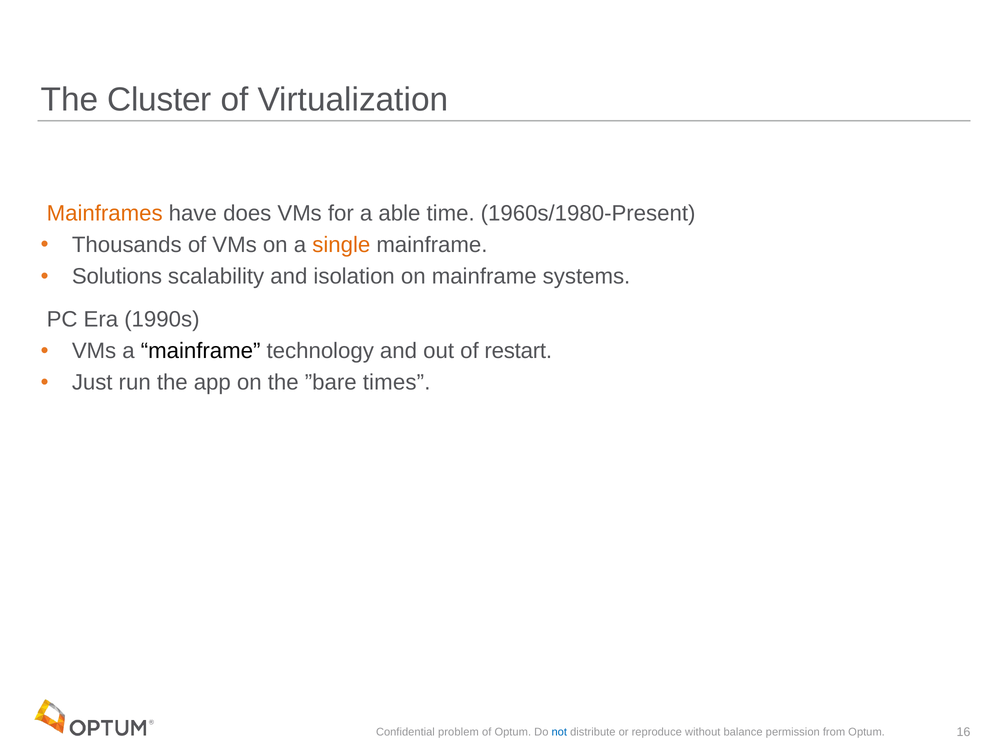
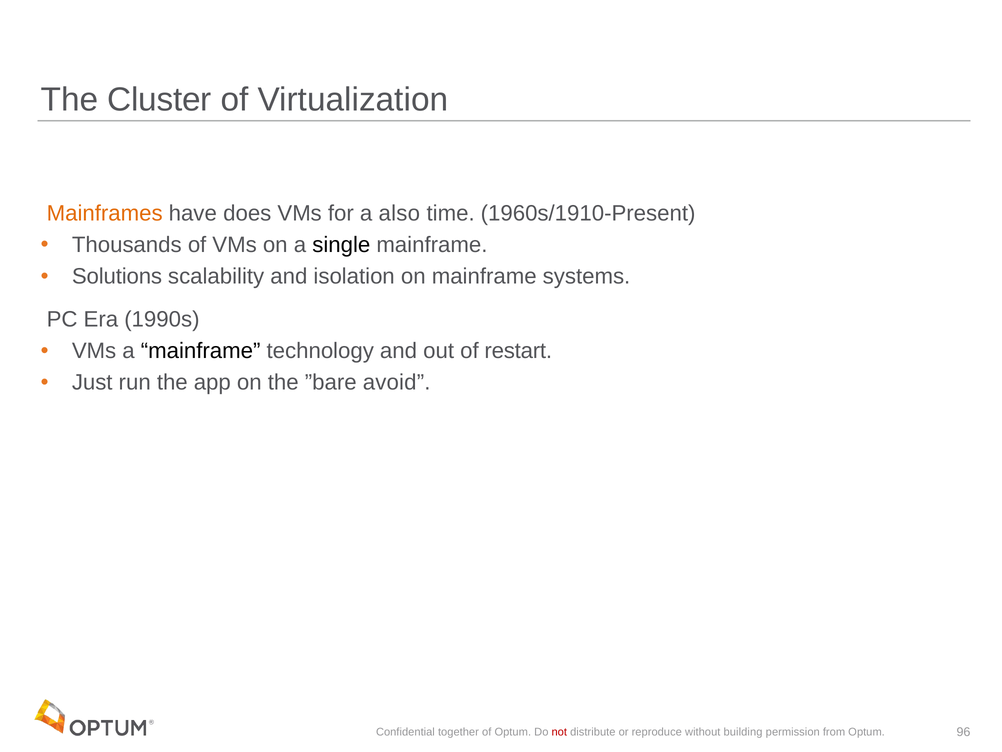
able: able -> also (399, 213)
1960s/1980-Present: 1960s/1980-Present -> 1960s/1910-Present (588, 213)
single colour: orange -> black (341, 245)
times: times -> avoid (397, 382)
problem: problem -> together (458, 732)
not colour: blue -> red (559, 732)
balance: balance -> building (743, 732)
16: 16 -> 96 (964, 732)
